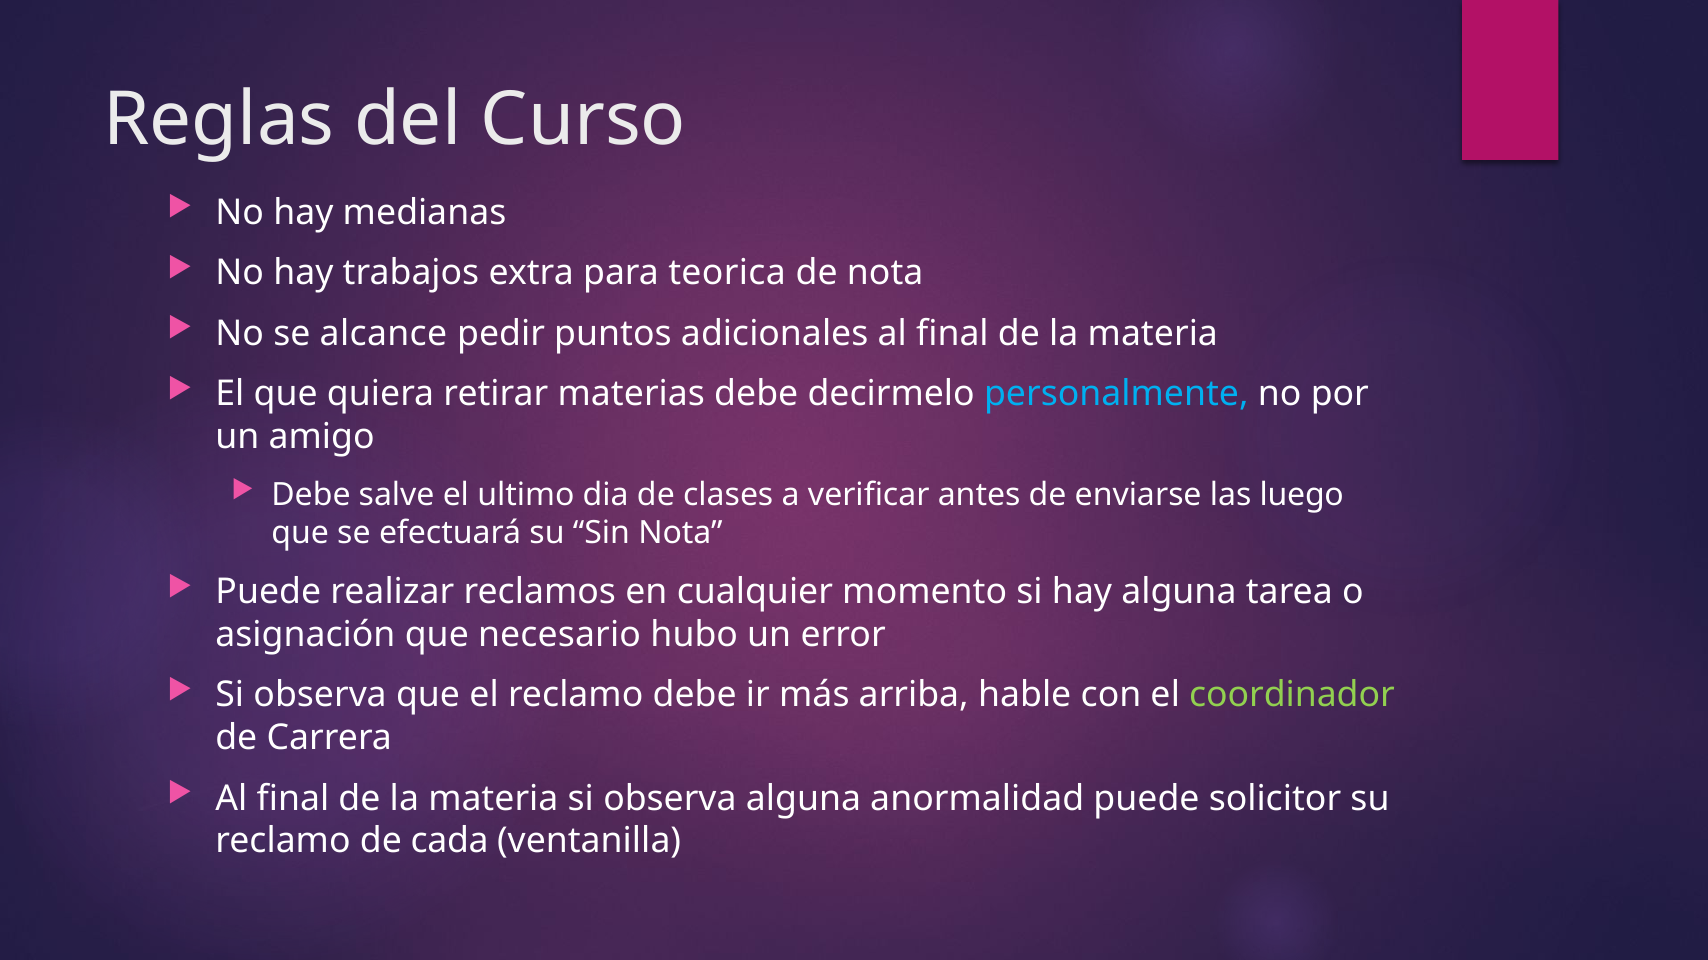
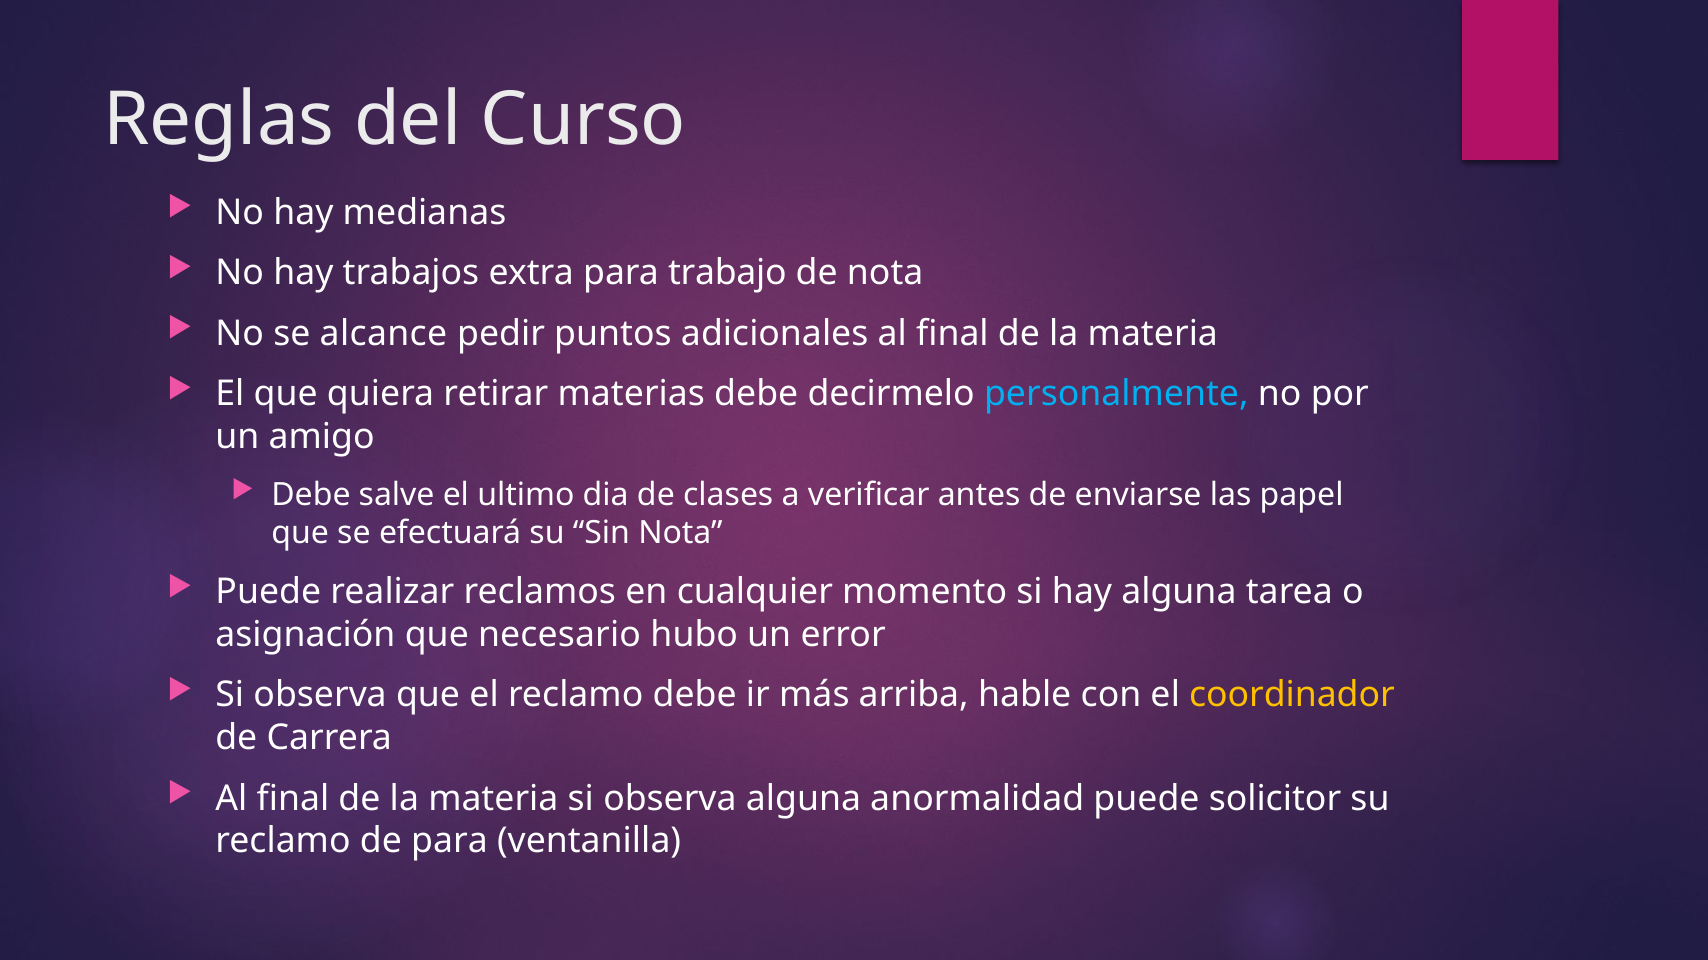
teorica: teorica -> trabajo (727, 273)
luego: luego -> papel (1302, 495)
coordinador colour: light green -> yellow (1292, 696)
de cada: cada -> para (449, 842)
